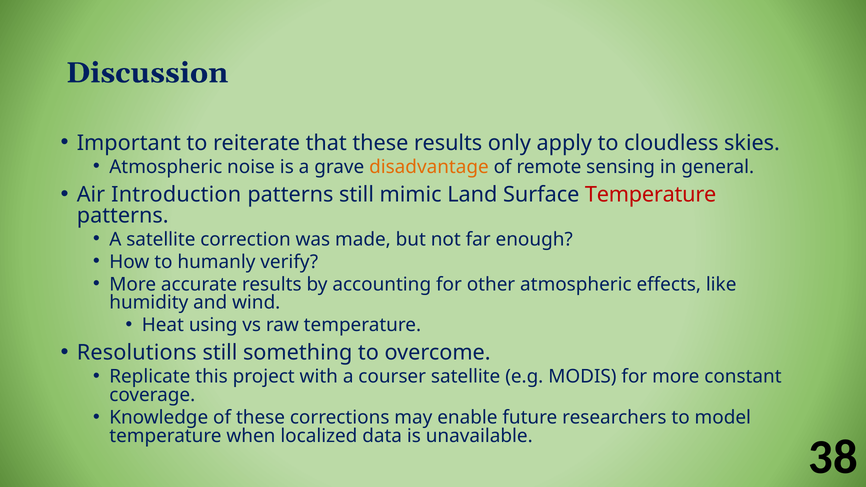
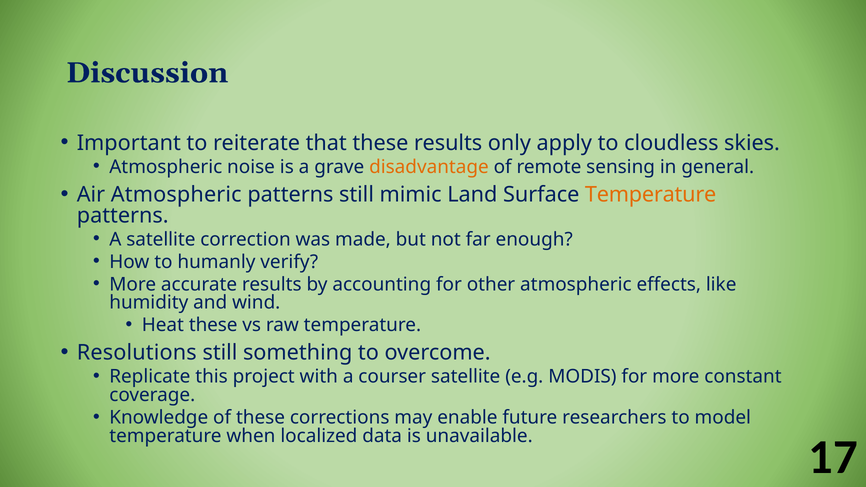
Air Introduction: Introduction -> Atmospheric (176, 195)
Temperature colour: red -> orange (651, 195)
Heat using: using -> these (213, 325)
38: 38 -> 17 (833, 457)
